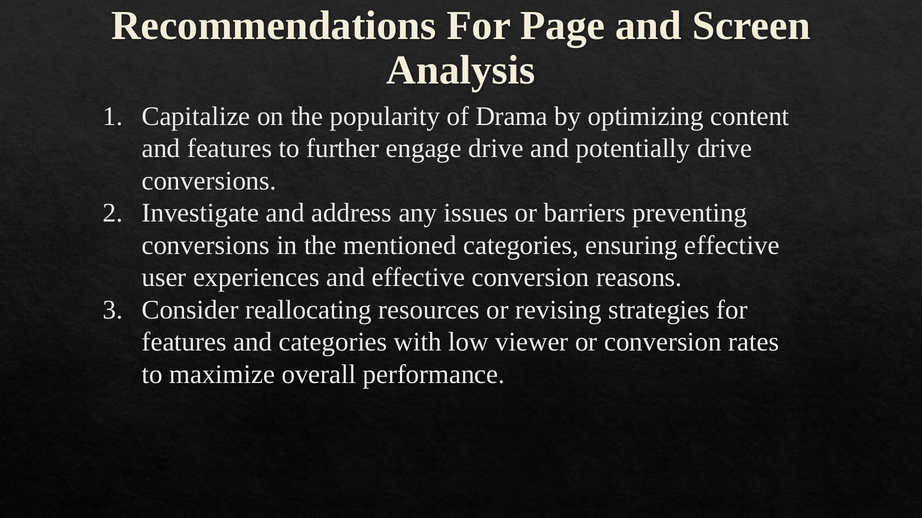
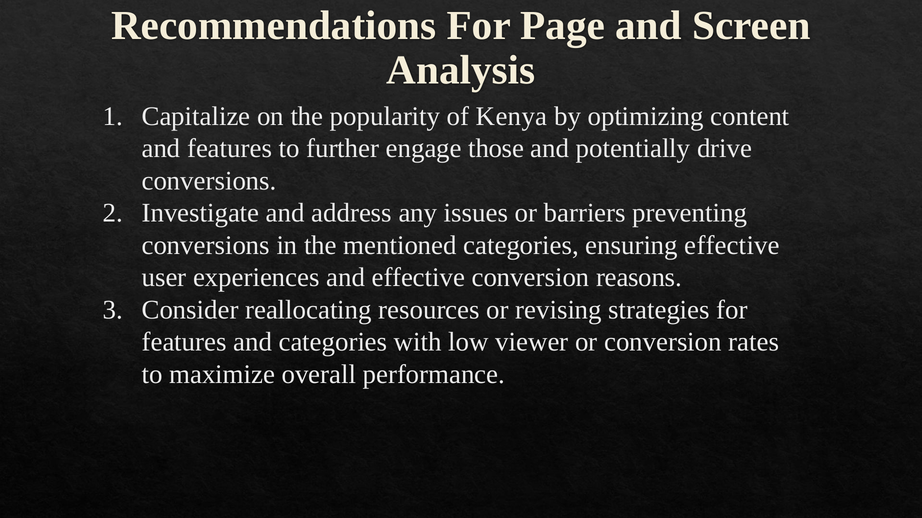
Drama: Drama -> Kenya (512, 116)
engage drive: drive -> those (496, 149)
